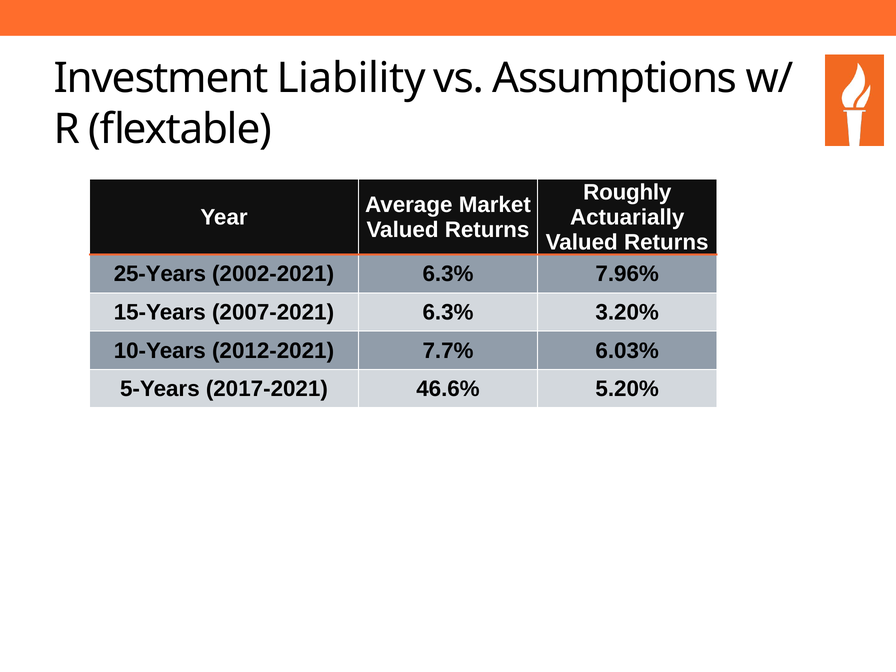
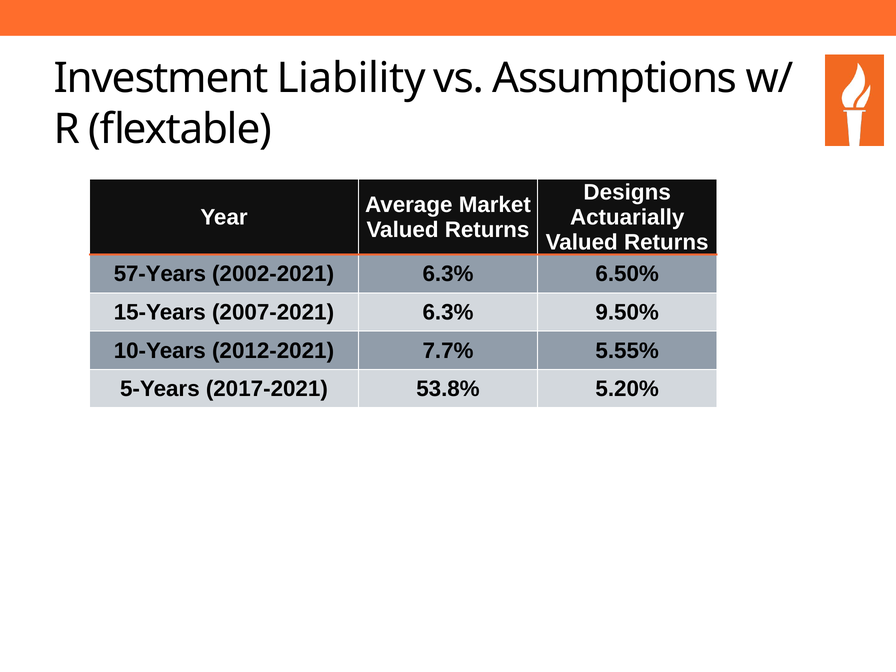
Roughly: Roughly -> Designs (627, 192)
25-Years: 25-Years -> 57-Years (160, 274)
7.96%: 7.96% -> 6.50% (627, 274)
3.20%: 3.20% -> 9.50% (627, 312)
6.03%: 6.03% -> 5.55% (627, 351)
46.6%: 46.6% -> 53.8% (448, 389)
